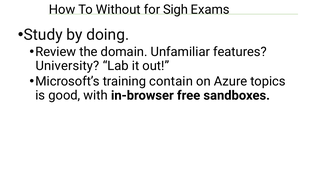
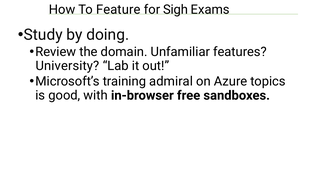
Without: Without -> Feature (118, 10)
contain: contain -> admiral (171, 81)
